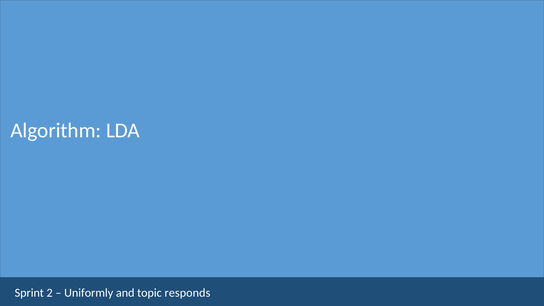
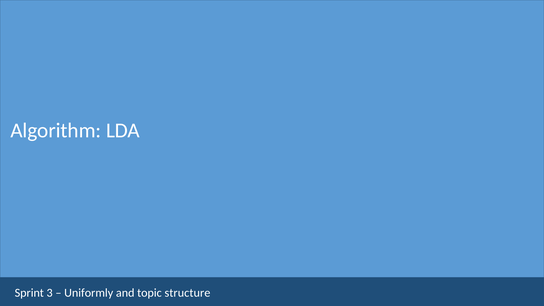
2: 2 -> 3 (50, 293)
responds: responds -> structure (187, 293)
